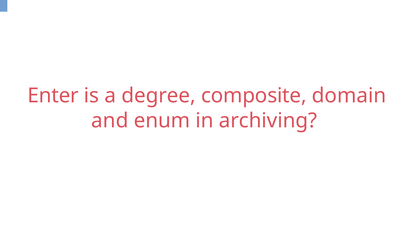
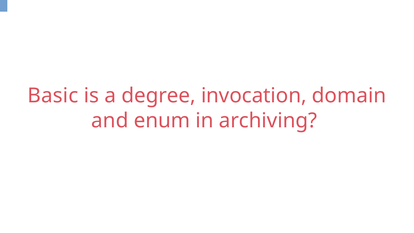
Enter: Enter -> Basic (53, 96)
composite: composite -> invocation (254, 96)
